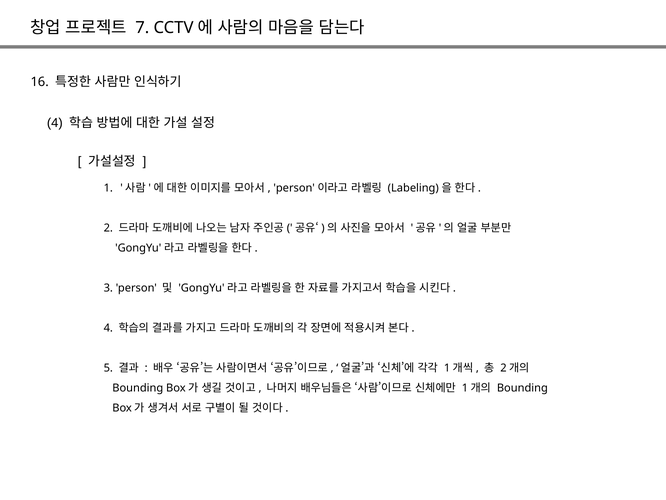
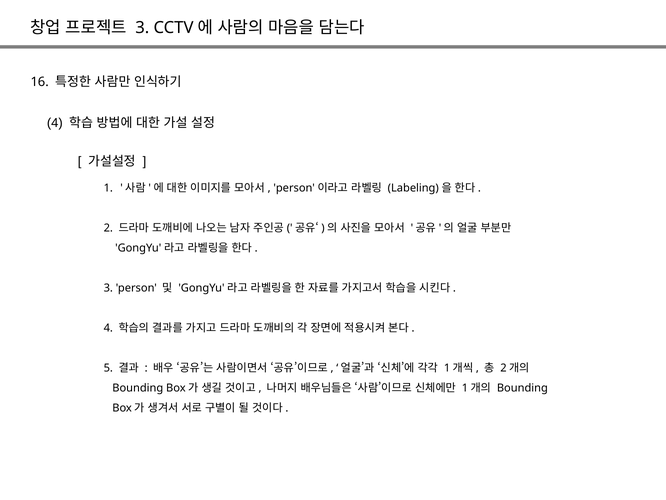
7: 7 -> 3 (142, 28)
